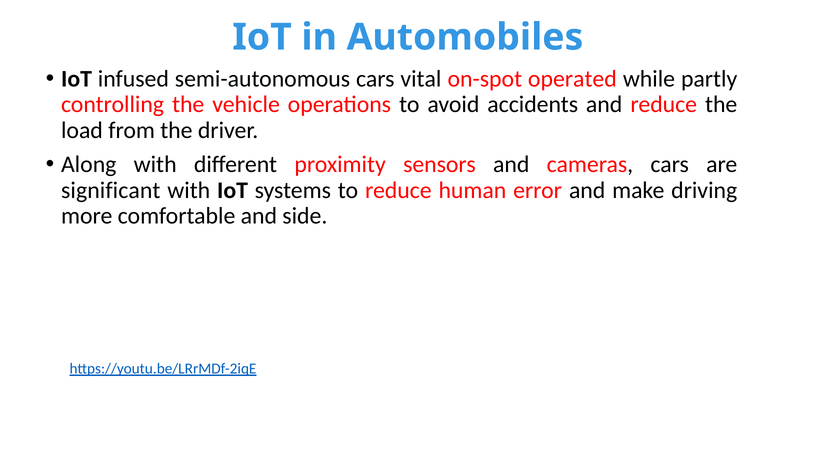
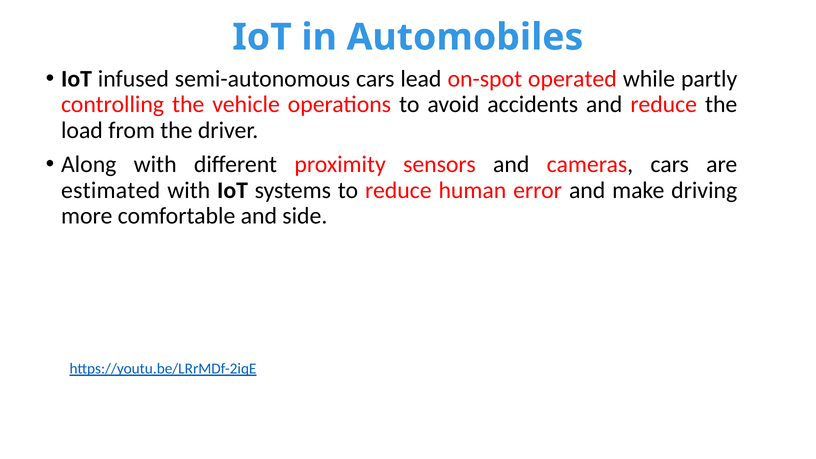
vital: vital -> lead (421, 79)
significant: significant -> estimated (111, 190)
